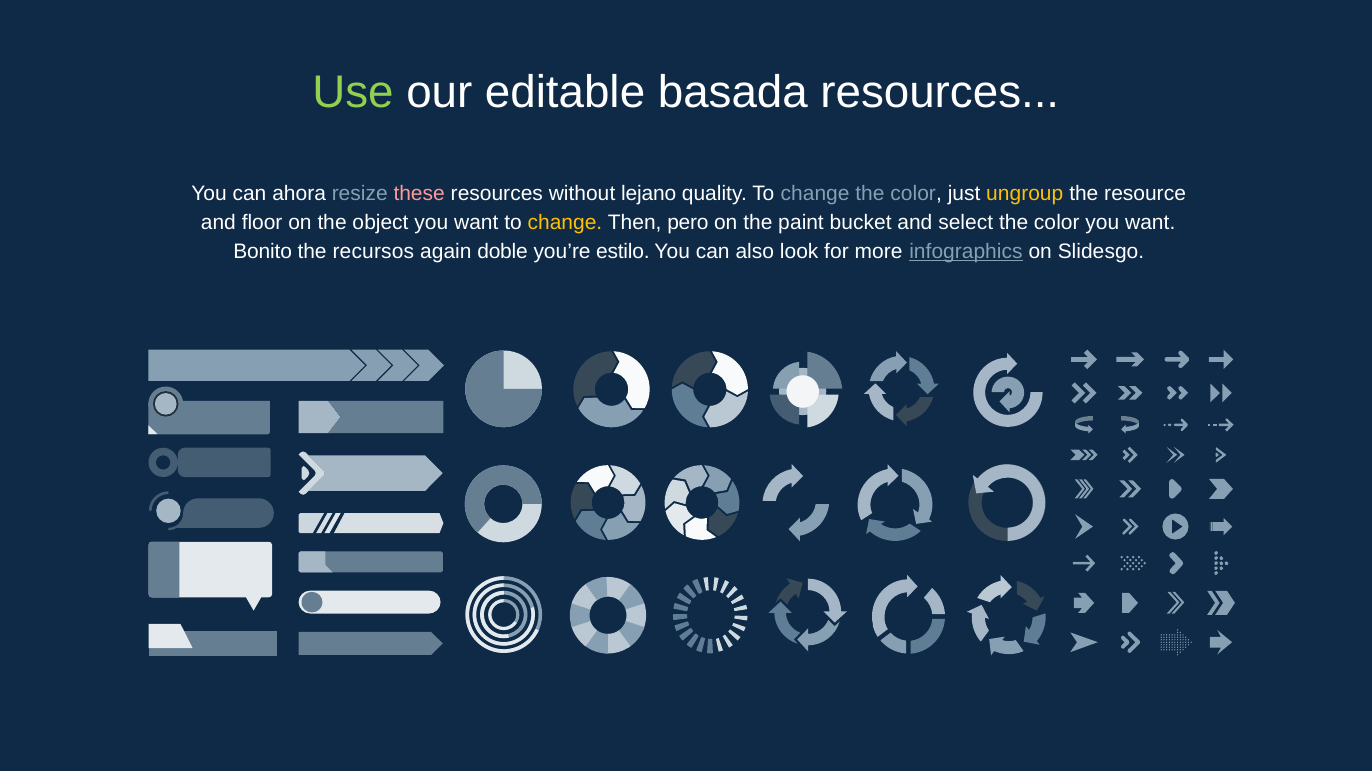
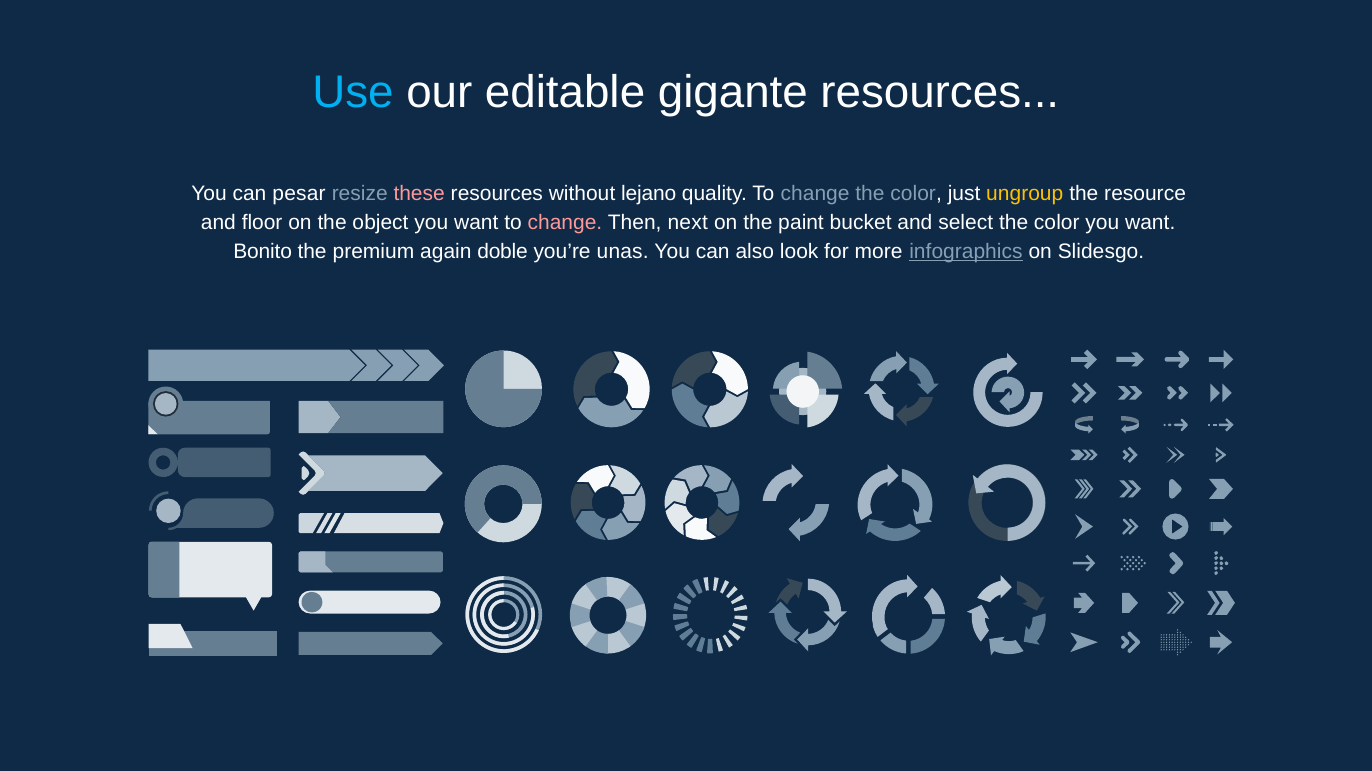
Use colour: light green -> light blue (353, 93)
basada: basada -> gigante (733, 93)
ahora: ahora -> pesar (299, 194)
change colour: yellow -> pink (565, 223)
pero: pero -> next (688, 223)
recursos: recursos -> premium (373, 252)
estilo: estilo -> unas (623, 252)
